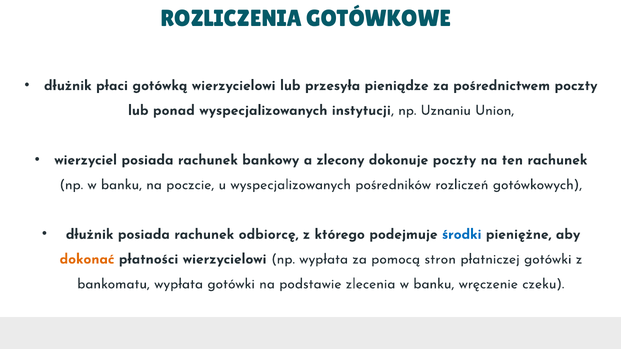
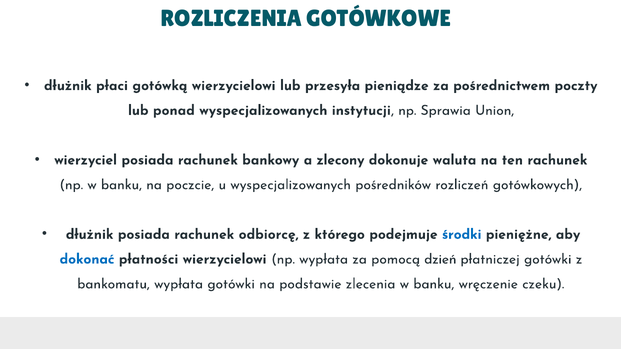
Uznaniu: Uznaniu -> Sprawia (446, 110)
dokonuje poczty: poczty -> waluta (455, 160)
dokonać colour: orange -> blue (87, 259)
stron: stron -> dzień (440, 259)
